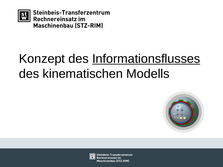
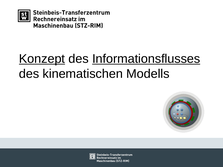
Konzept underline: none -> present (42, 59)
